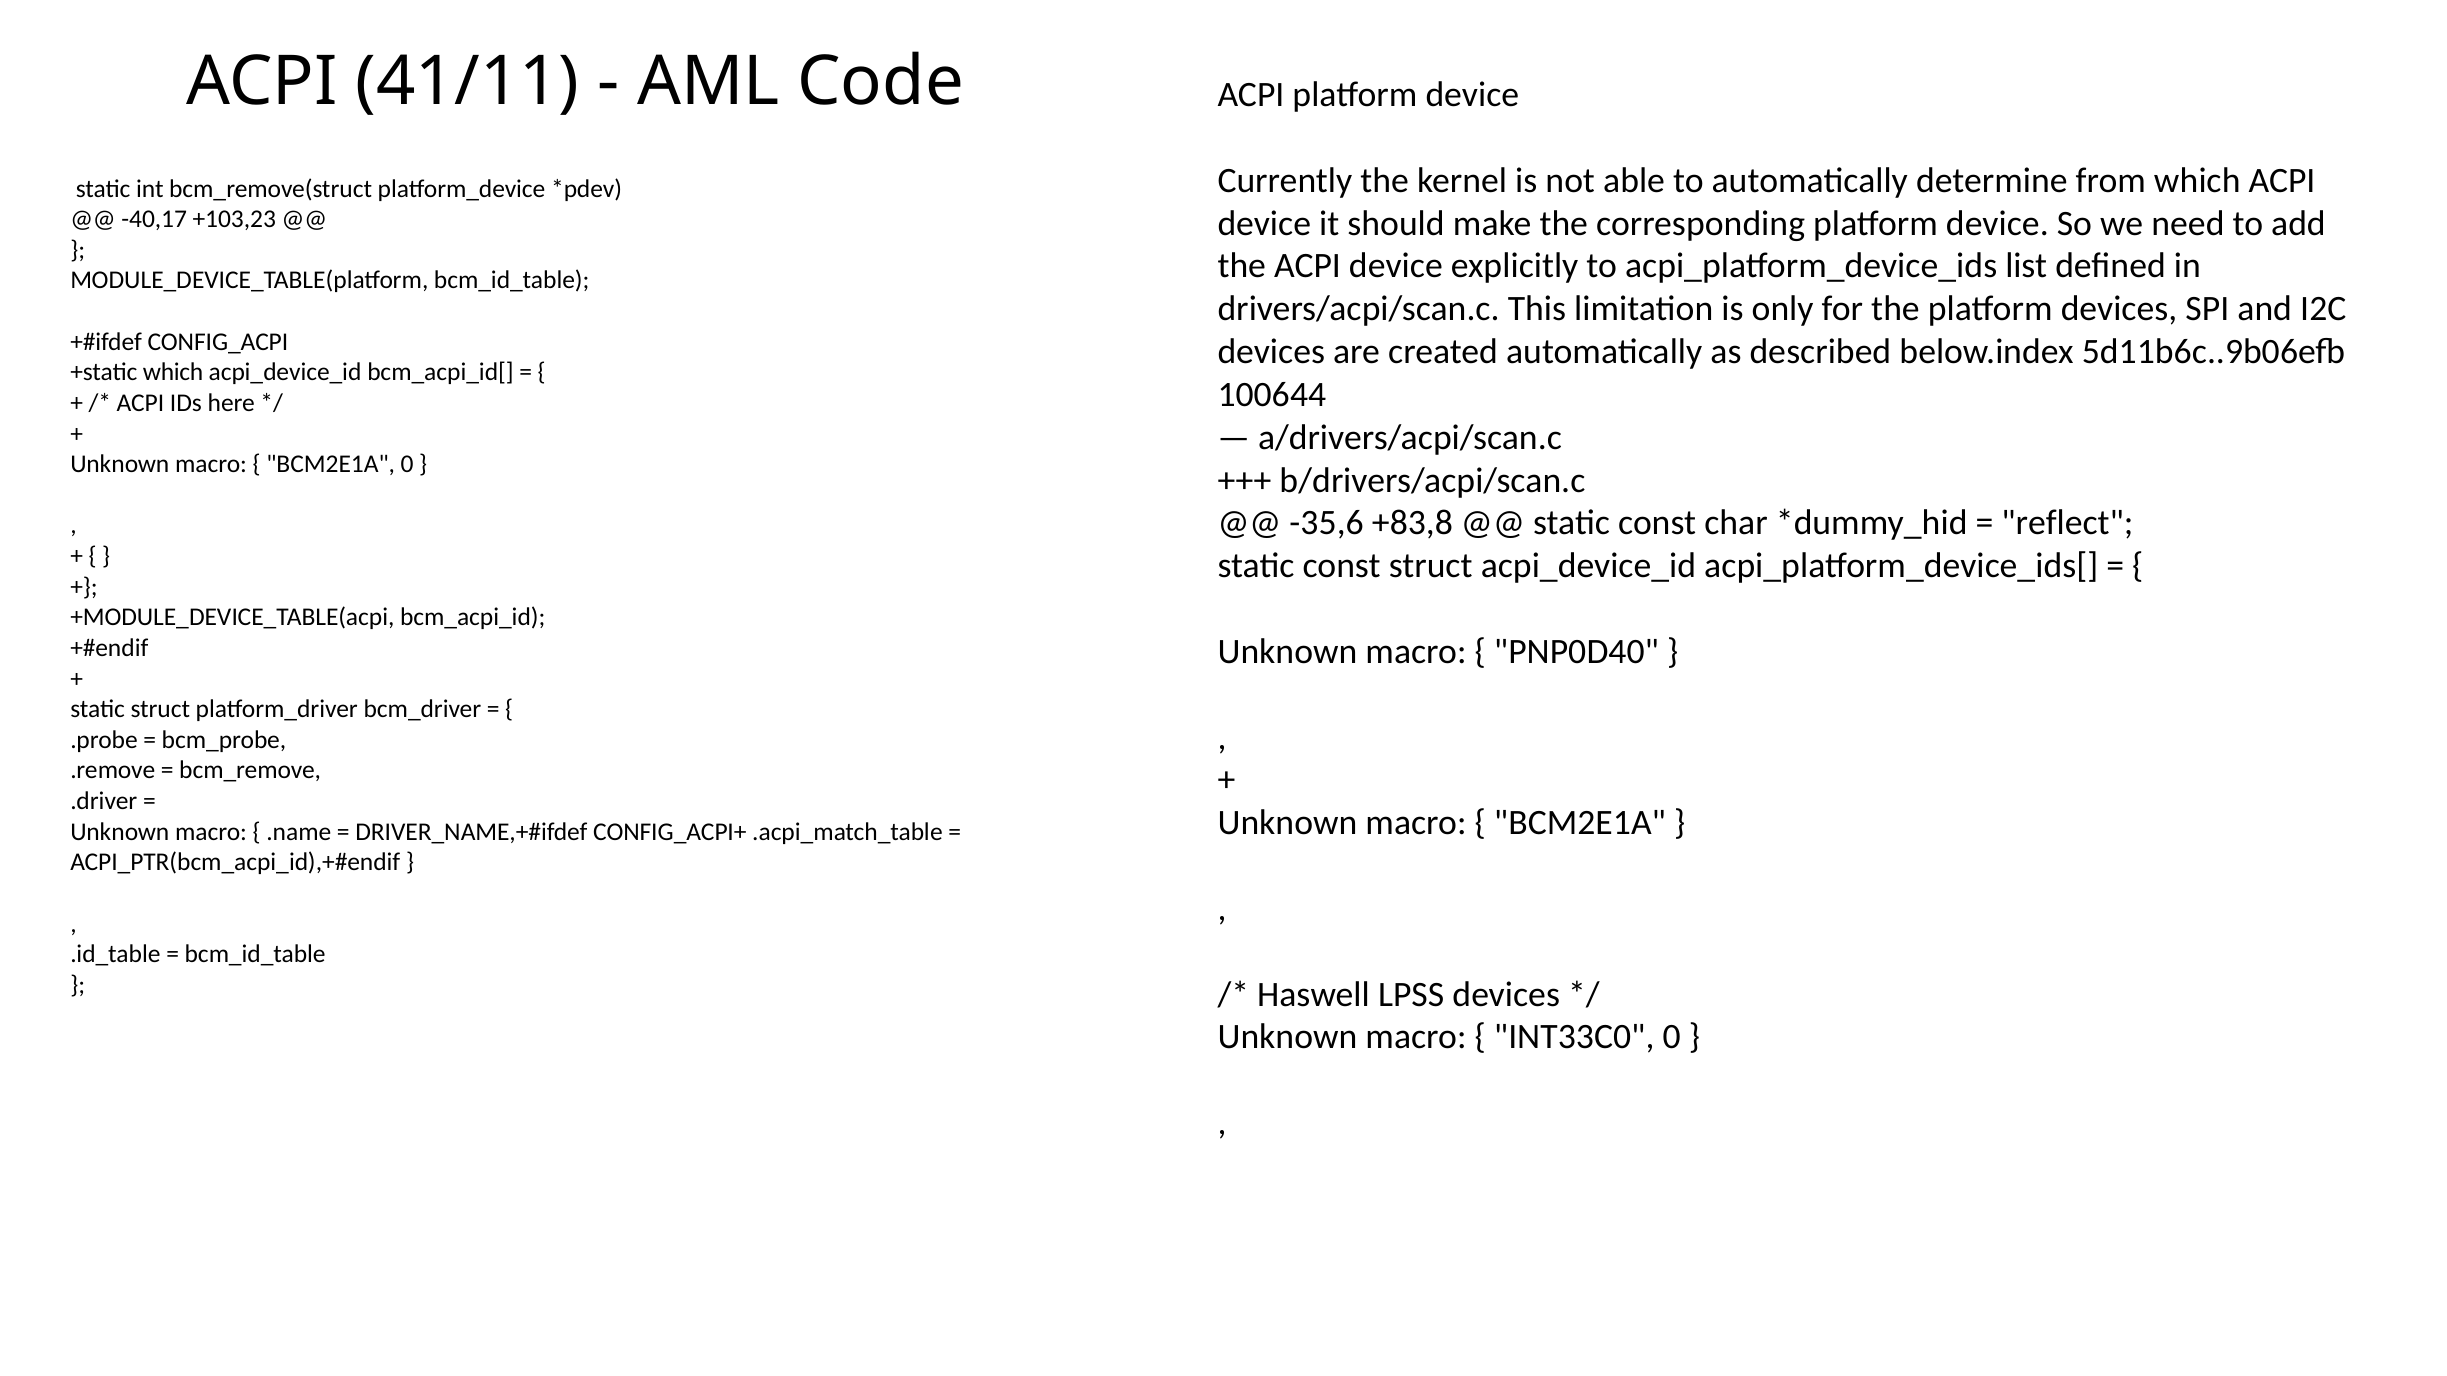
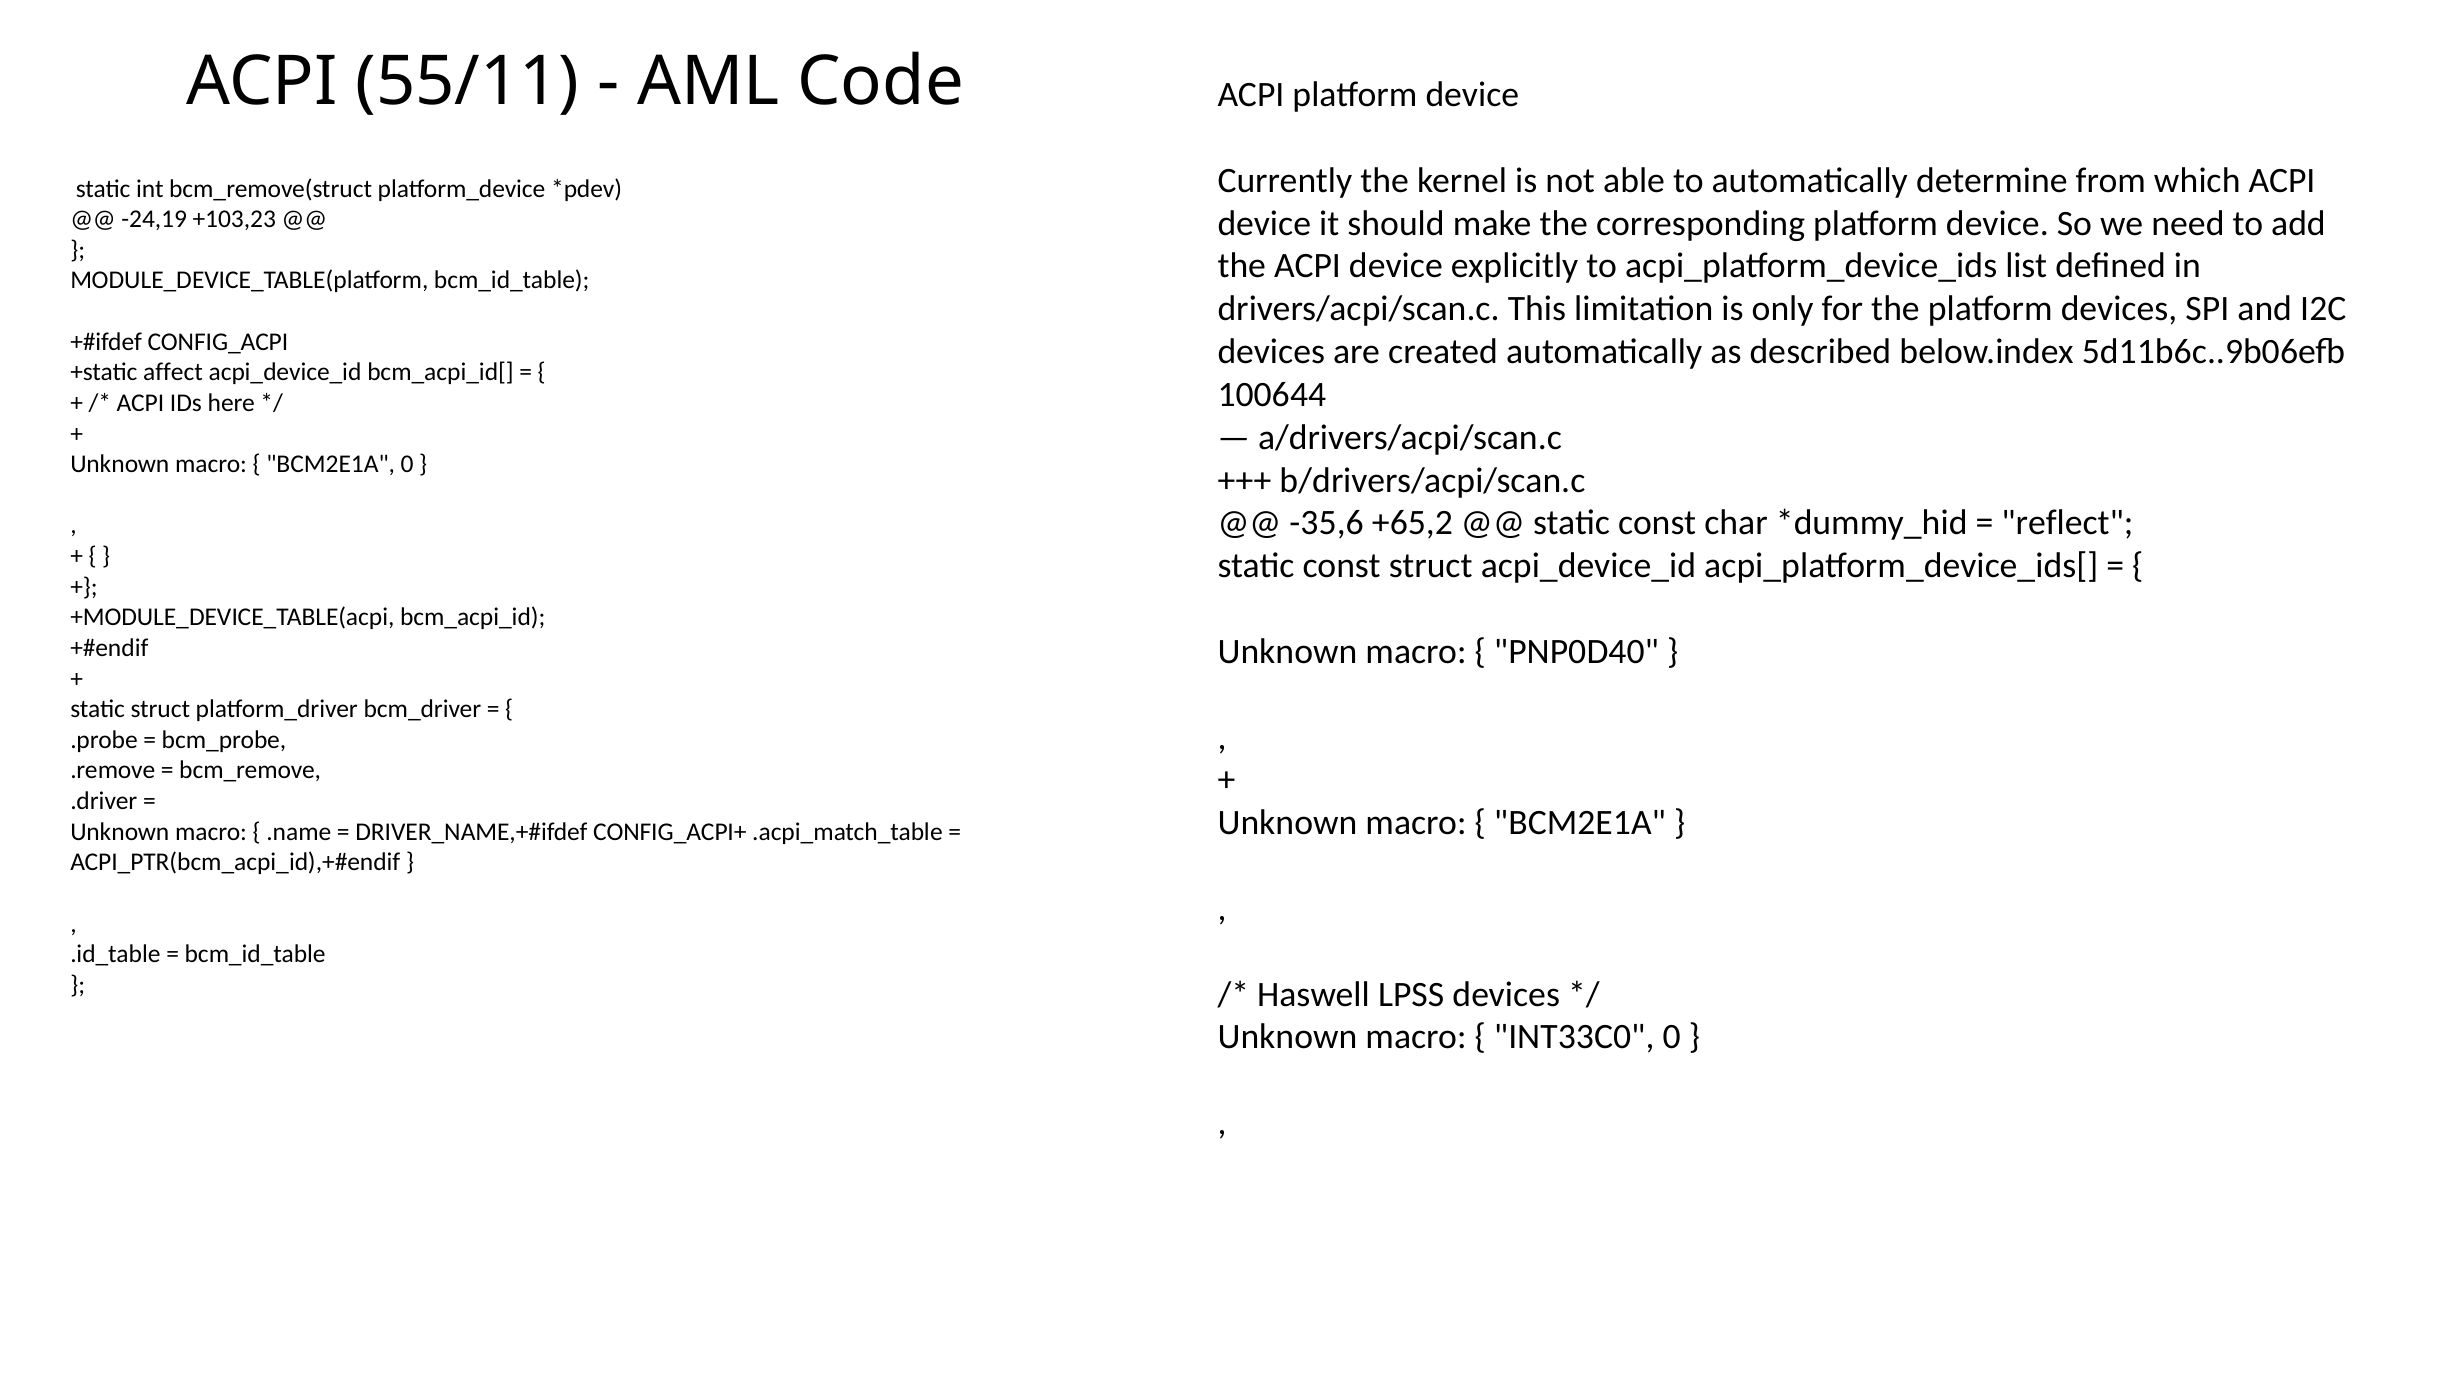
41/11: 41/11 -> 55/11 (467, 81)
-40,17: -40,17 -> -24,19 (154, 219)
+static which: which -> affect (173, 373)
+83,8: +83,8 -> +65,2 (1412, 523)
